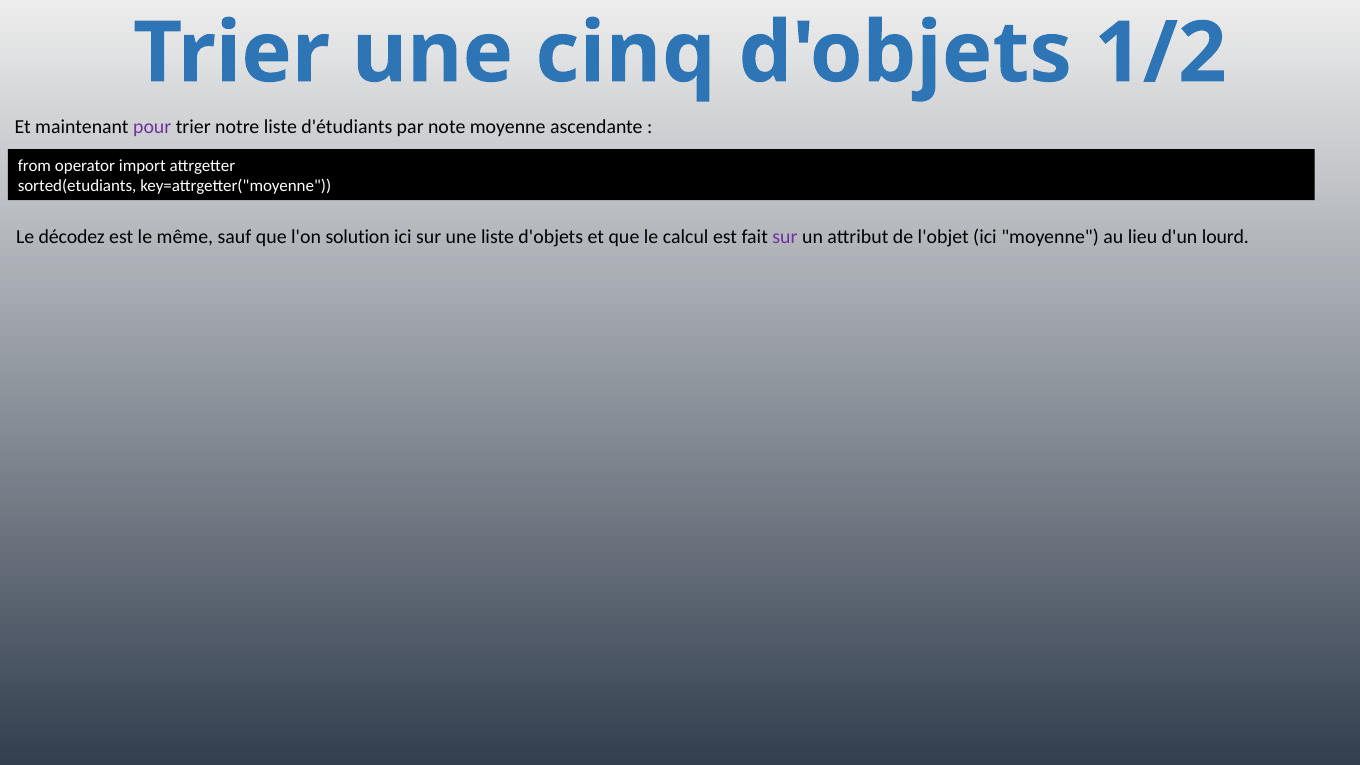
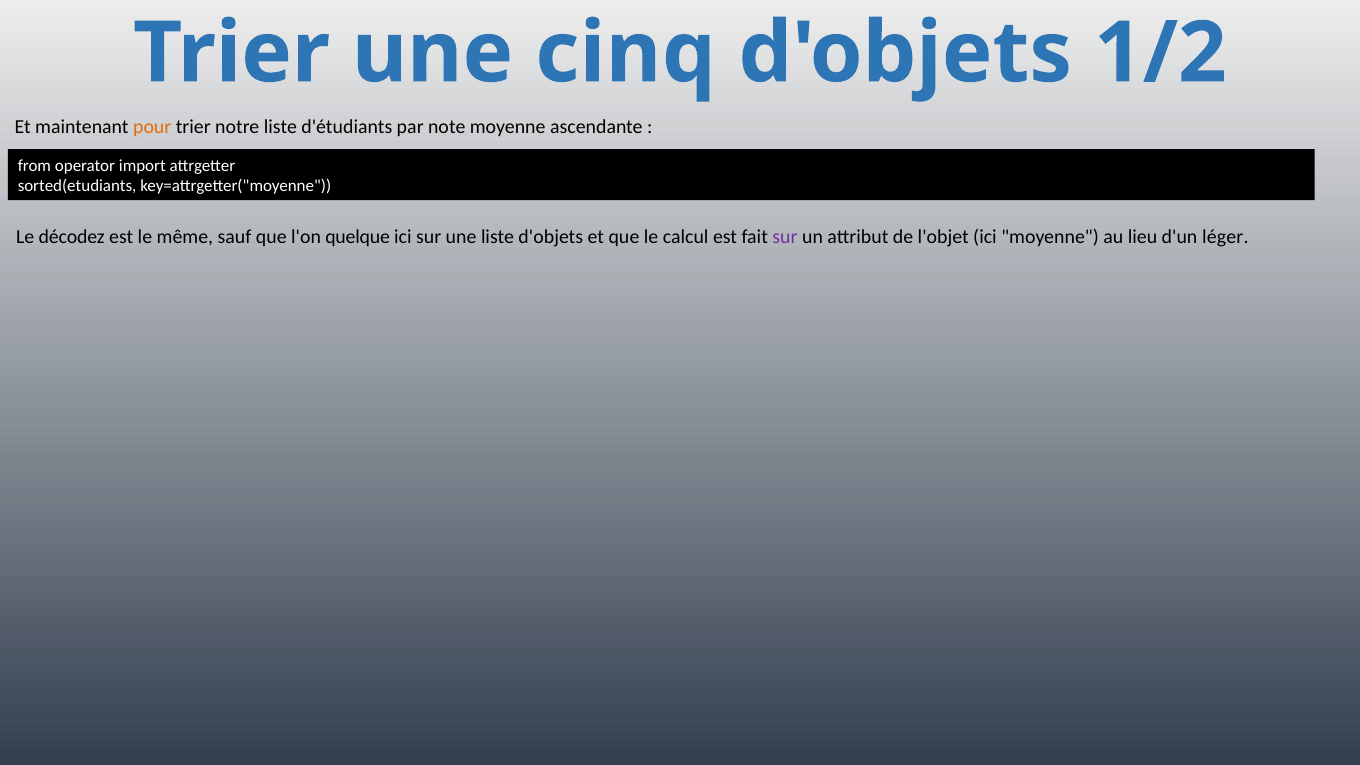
pour colour: purple -> orange (152, 127)
solution: solution -> quelque (358, 237)
lourd: lourd -> léger (1225, 237)
